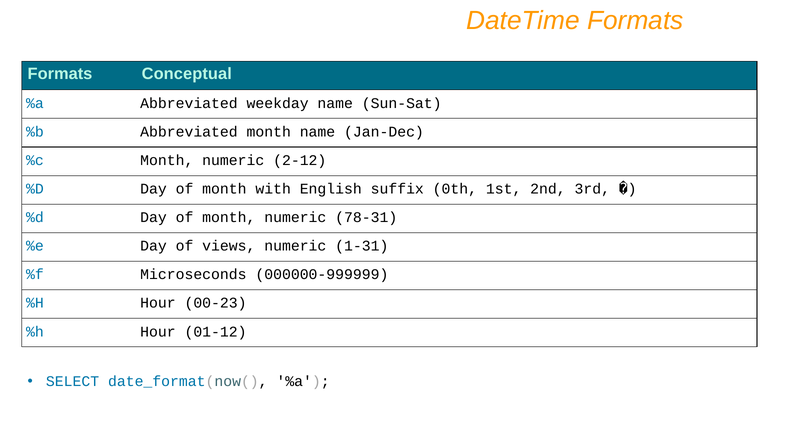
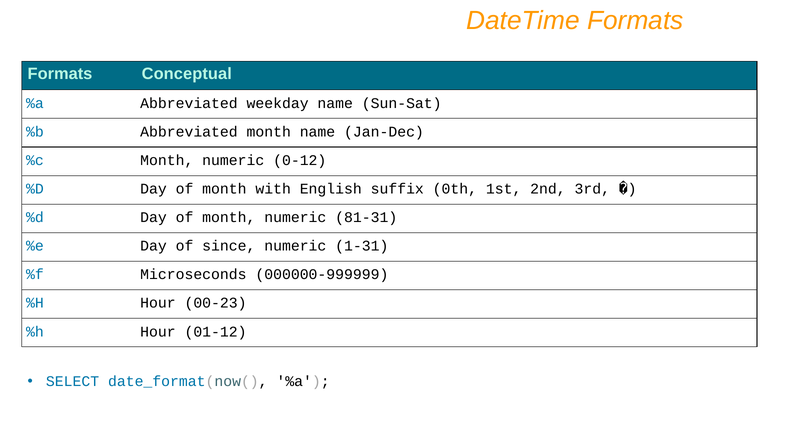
2-12: 2-12 -> 0-12 (300, 160)
78-31: 78-31 -> 81-31 (366, 218)
views: views -> since (229, 246)
